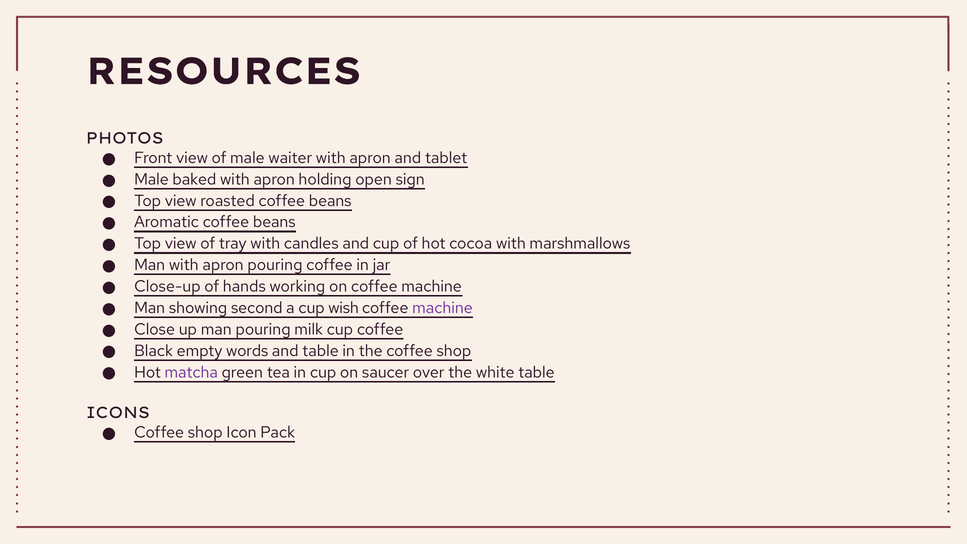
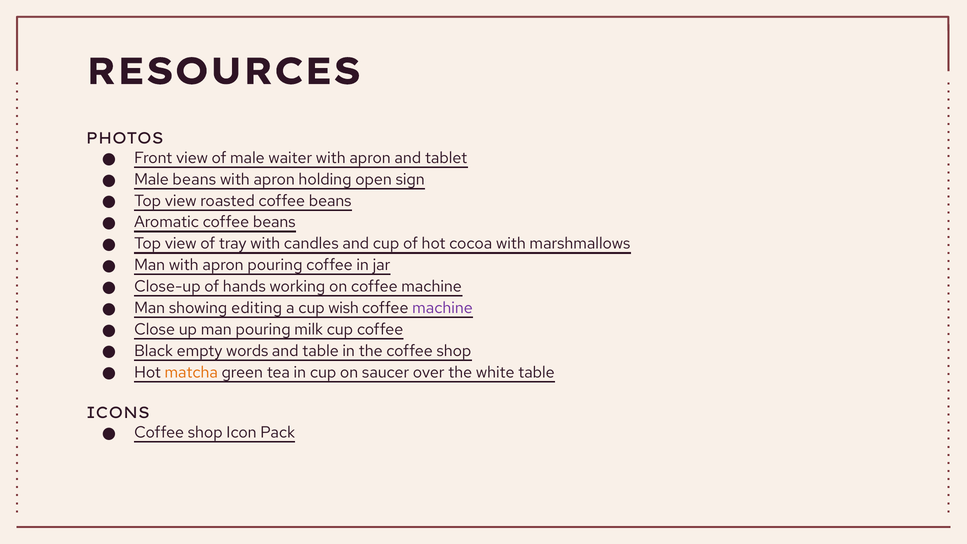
Male baked: baked -> beans (194, 179)
second: second -> editing (257, 308)
matcha colour: purple -> orange (191, 372)
